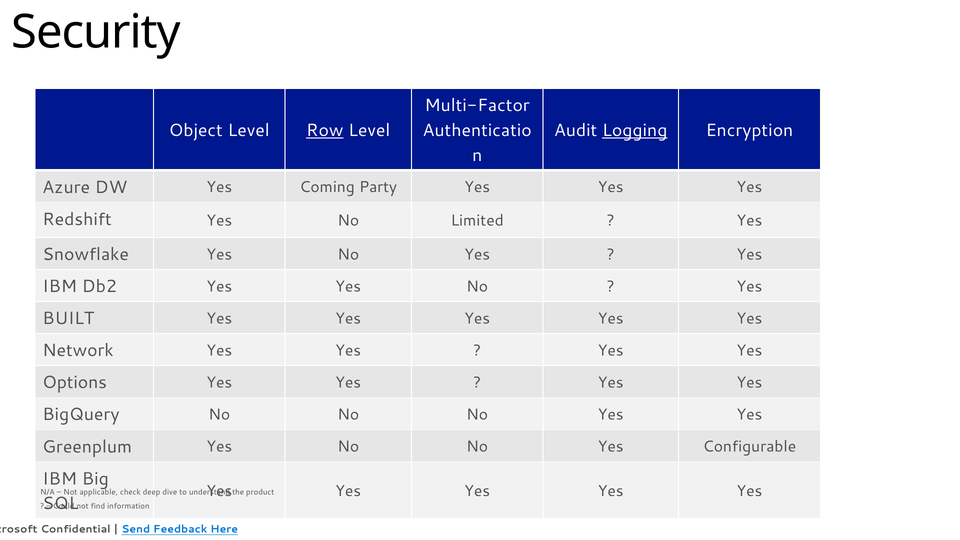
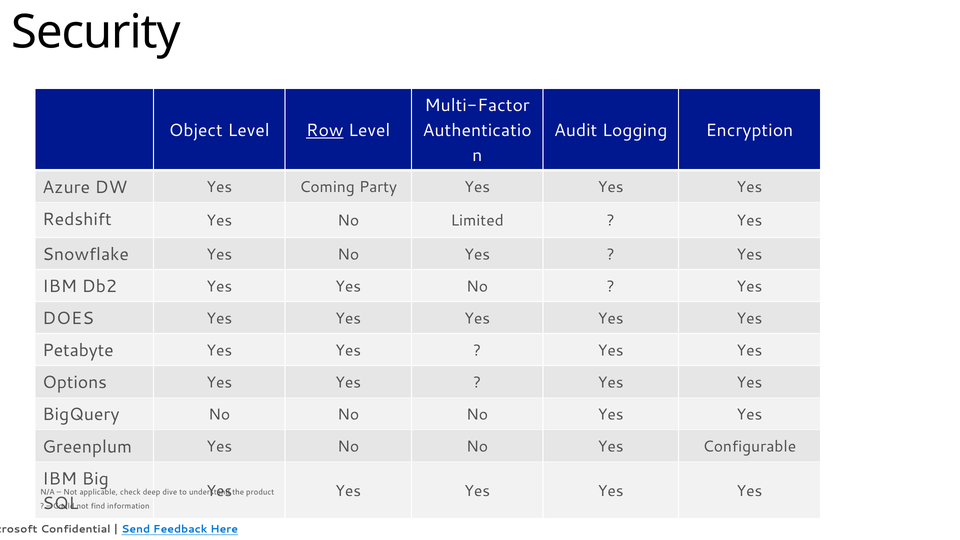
Logging underline: present -> none (635, 130)
BUILT: BUILT -> DOES (68, 319)
Network: Network -> Petabyte (78, 351)
